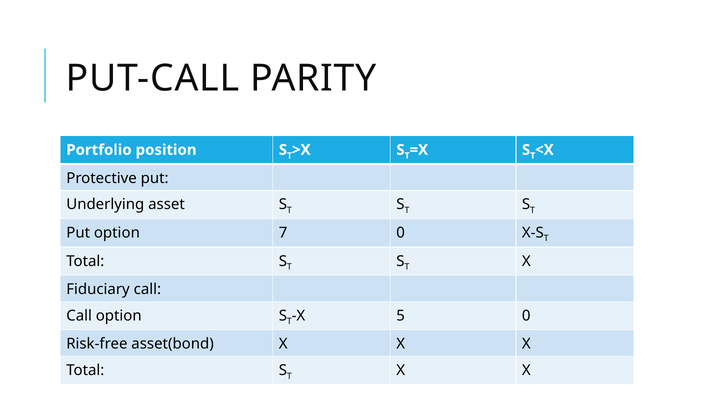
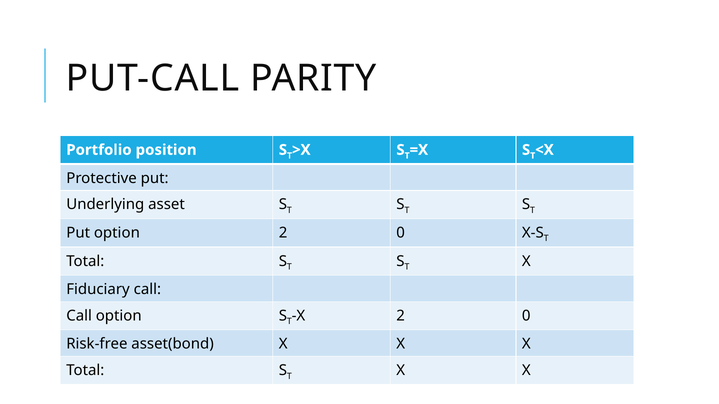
option 7: 7 -> 2 (283, 233)
X 5: 5 -> 2 (401, 316)
